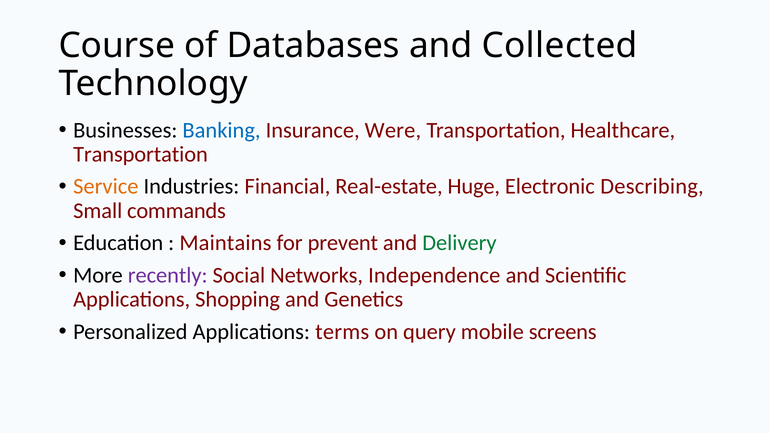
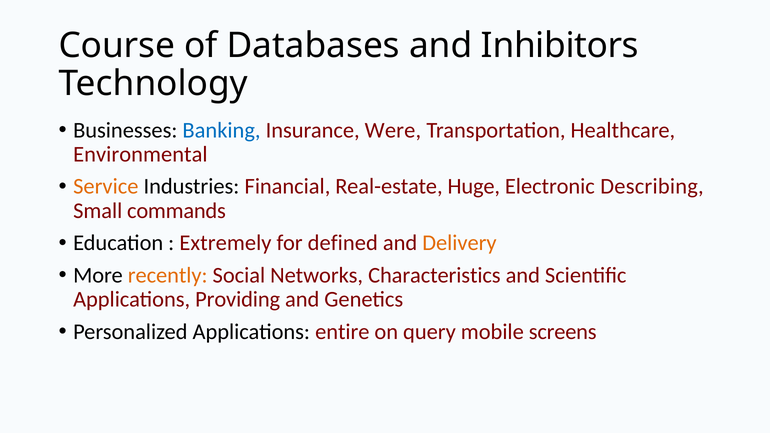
Collected: Collected -> Inhibitors (560, 46)
Transportation: Transportation -> Environmental (140, 154)
Maintains: Maintains -> Extremely (225, 243)
prevent: prevent -> defined (343, 243)
Delivery colour: green -> orange (459, 243)
recently colour: purple -> orange (168, 275)
Independence: Independence -> Characteristics (434, 275)
Shopping: Shopping -> Providing (238, 300)
terms: terms -> entire (342, 332)
